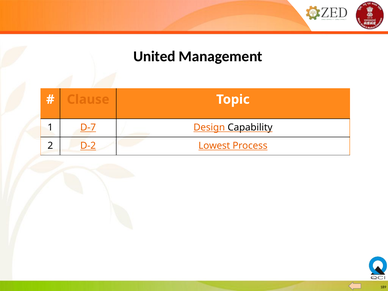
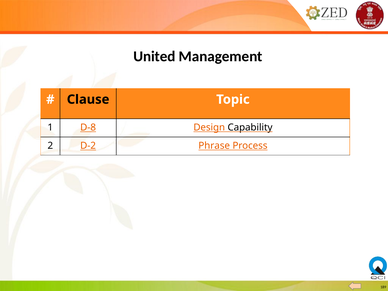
Clause colour: orange -> black (88, 99)
D-7: D-7 -> D-8 (88, 127)
Lowest: Lowest -> Phrase (214, 146)
